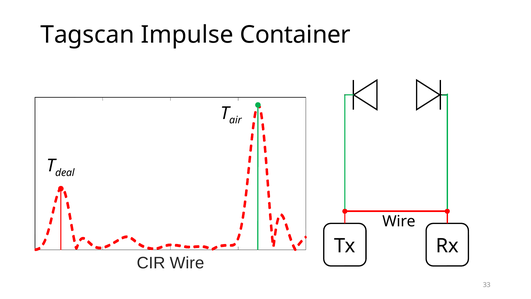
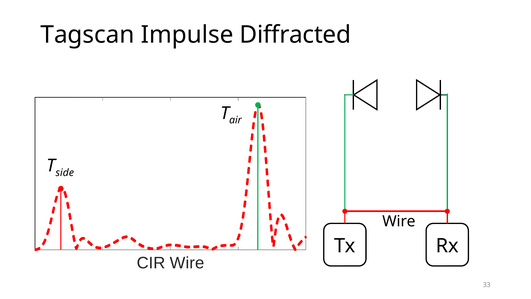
Container: Container -> Diffracted (295, 35)
deal: deal -> side (65, 172)
